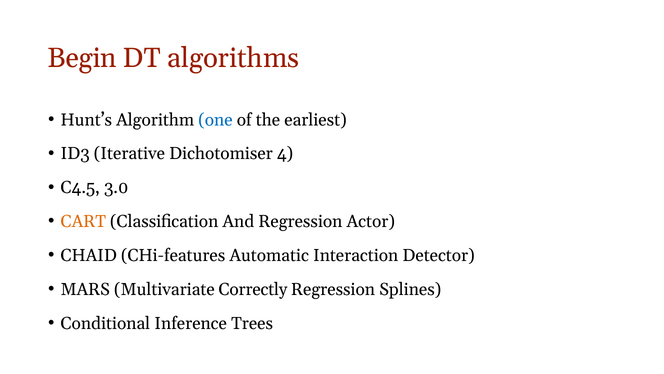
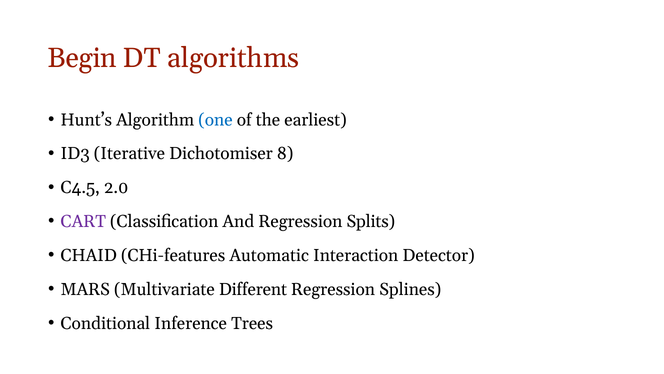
4: 4 -> 8 (285, 154)
3.0: 3.0 -> 2.0 (116, 187)
CART colour: orange -> purple (83, 221)
Actor: Actor -> Splits (371, 221)
Correctly: Correctly -> Different (253, 289)
